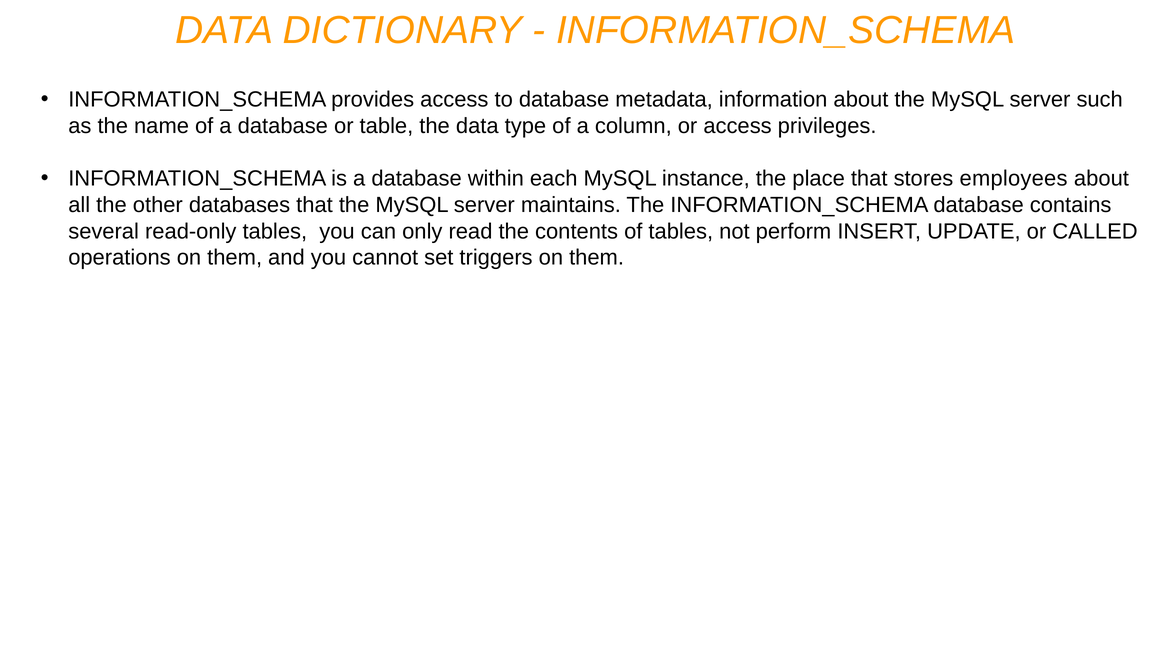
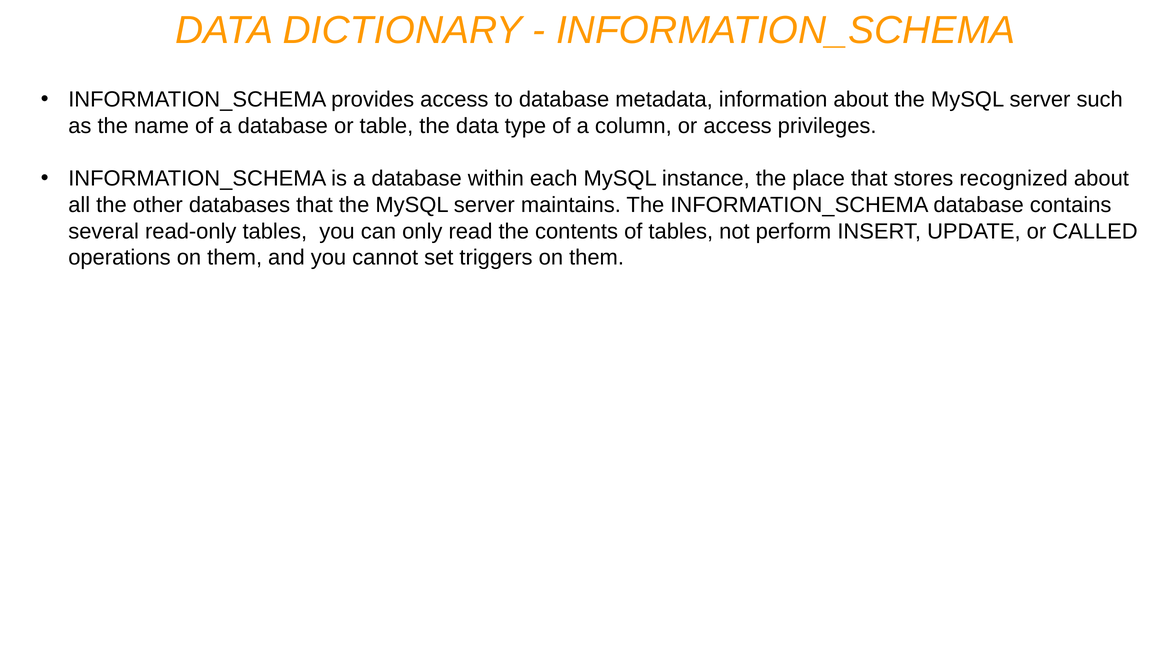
employees: employees -> recognized (1014, 179)
